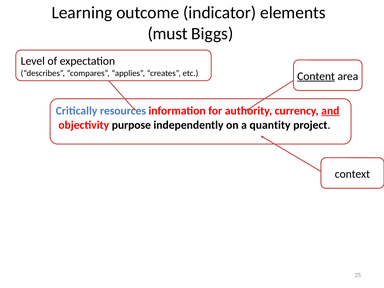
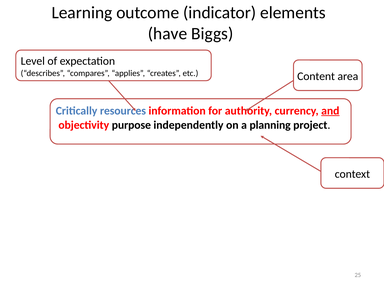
must: must -> have (168, 34)
Content underline: present -> none (316, 76)
quantity: quantity -> planning (270, 125)
